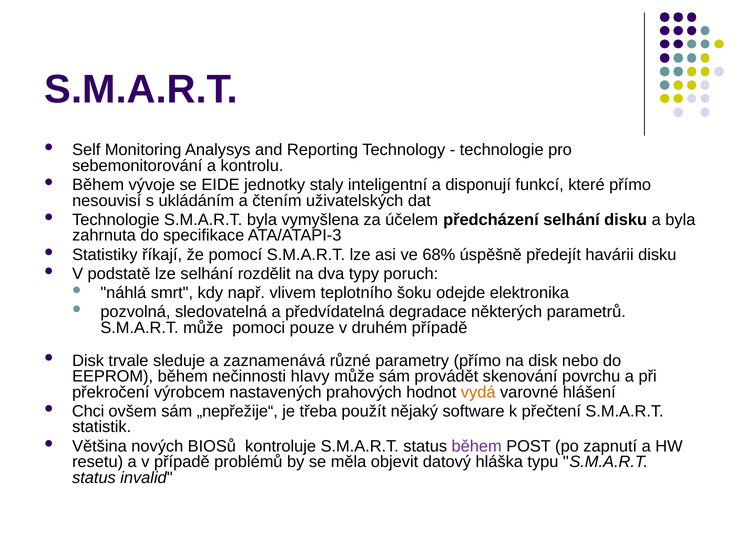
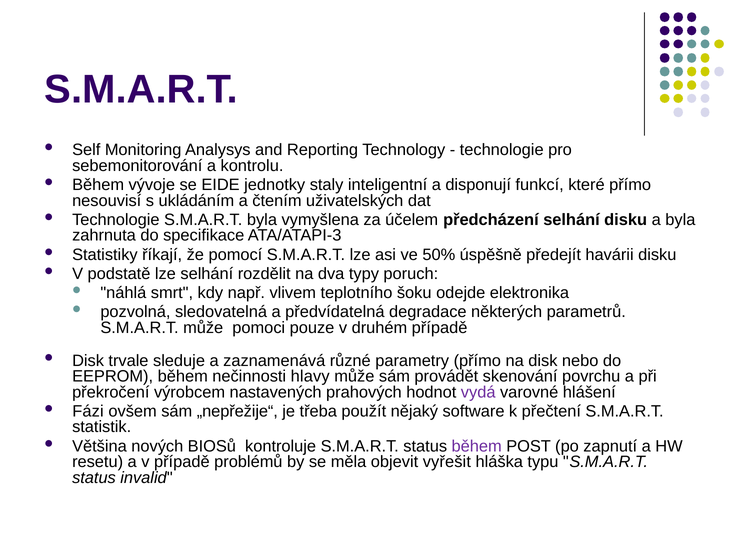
68%: 68% -> 50% (439, 255)
vydá colour: orange -> purple (478, 392)
Chci: Chci -> Fázi (88, 411)
datový: datový -> vyřešit (447, 462)
